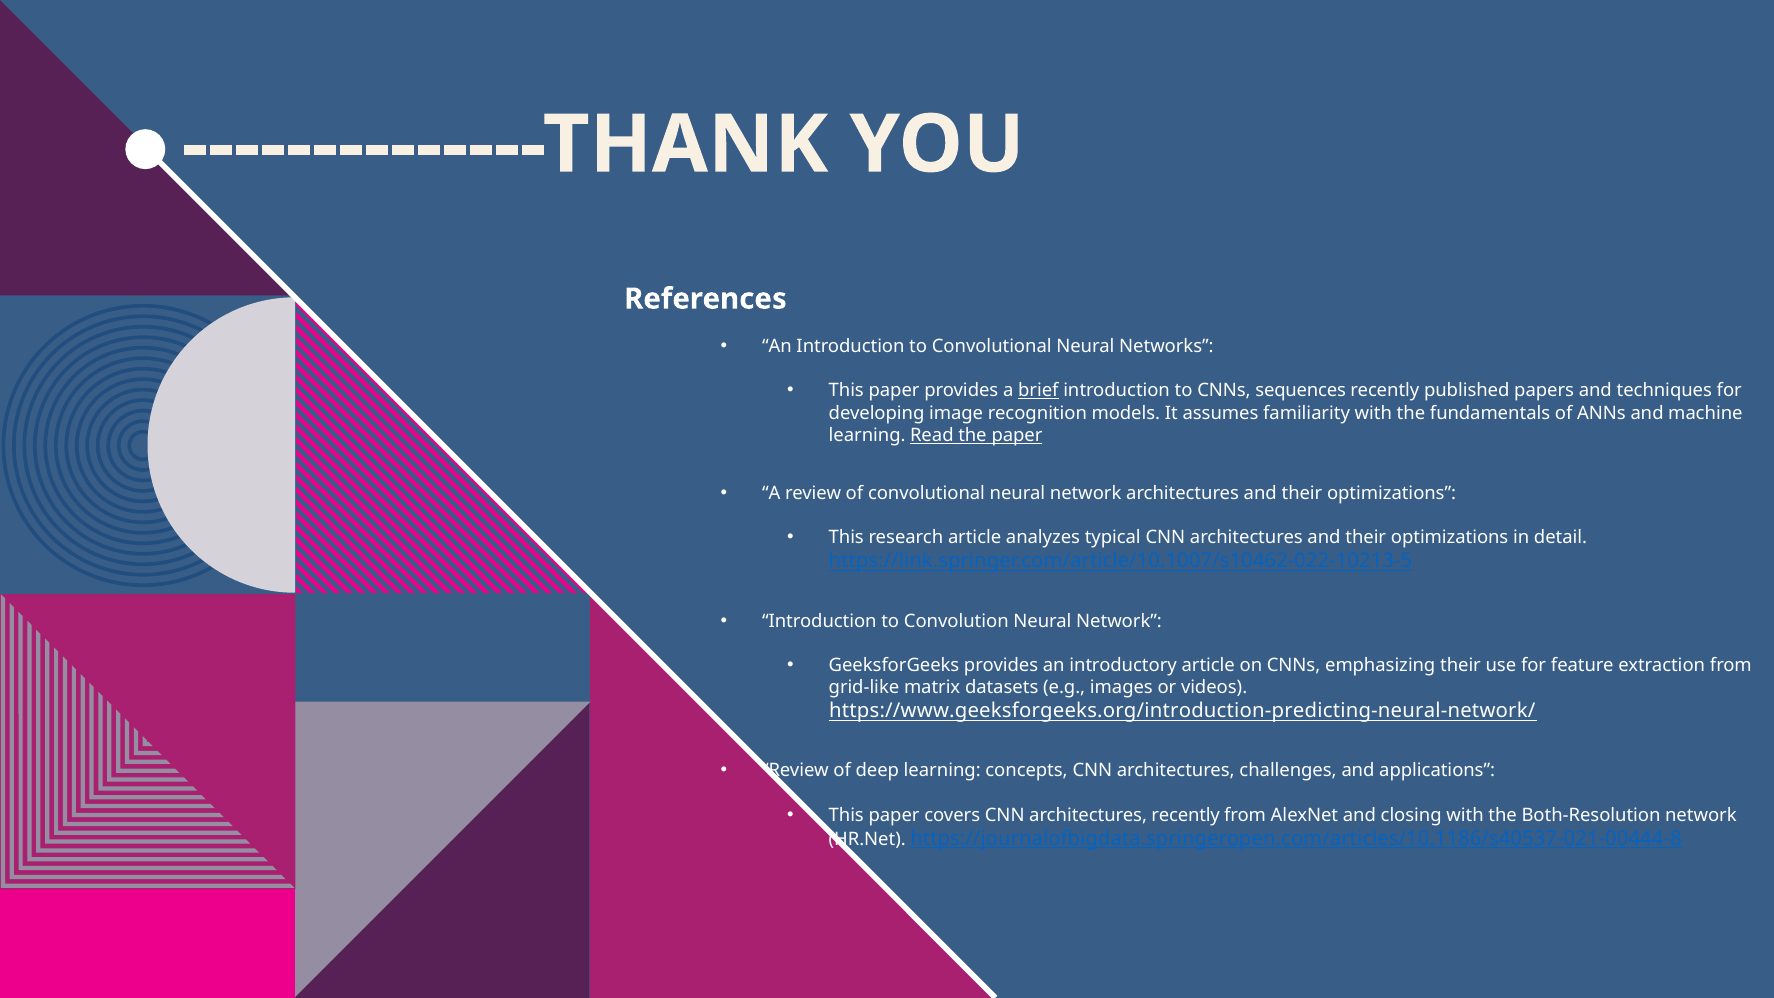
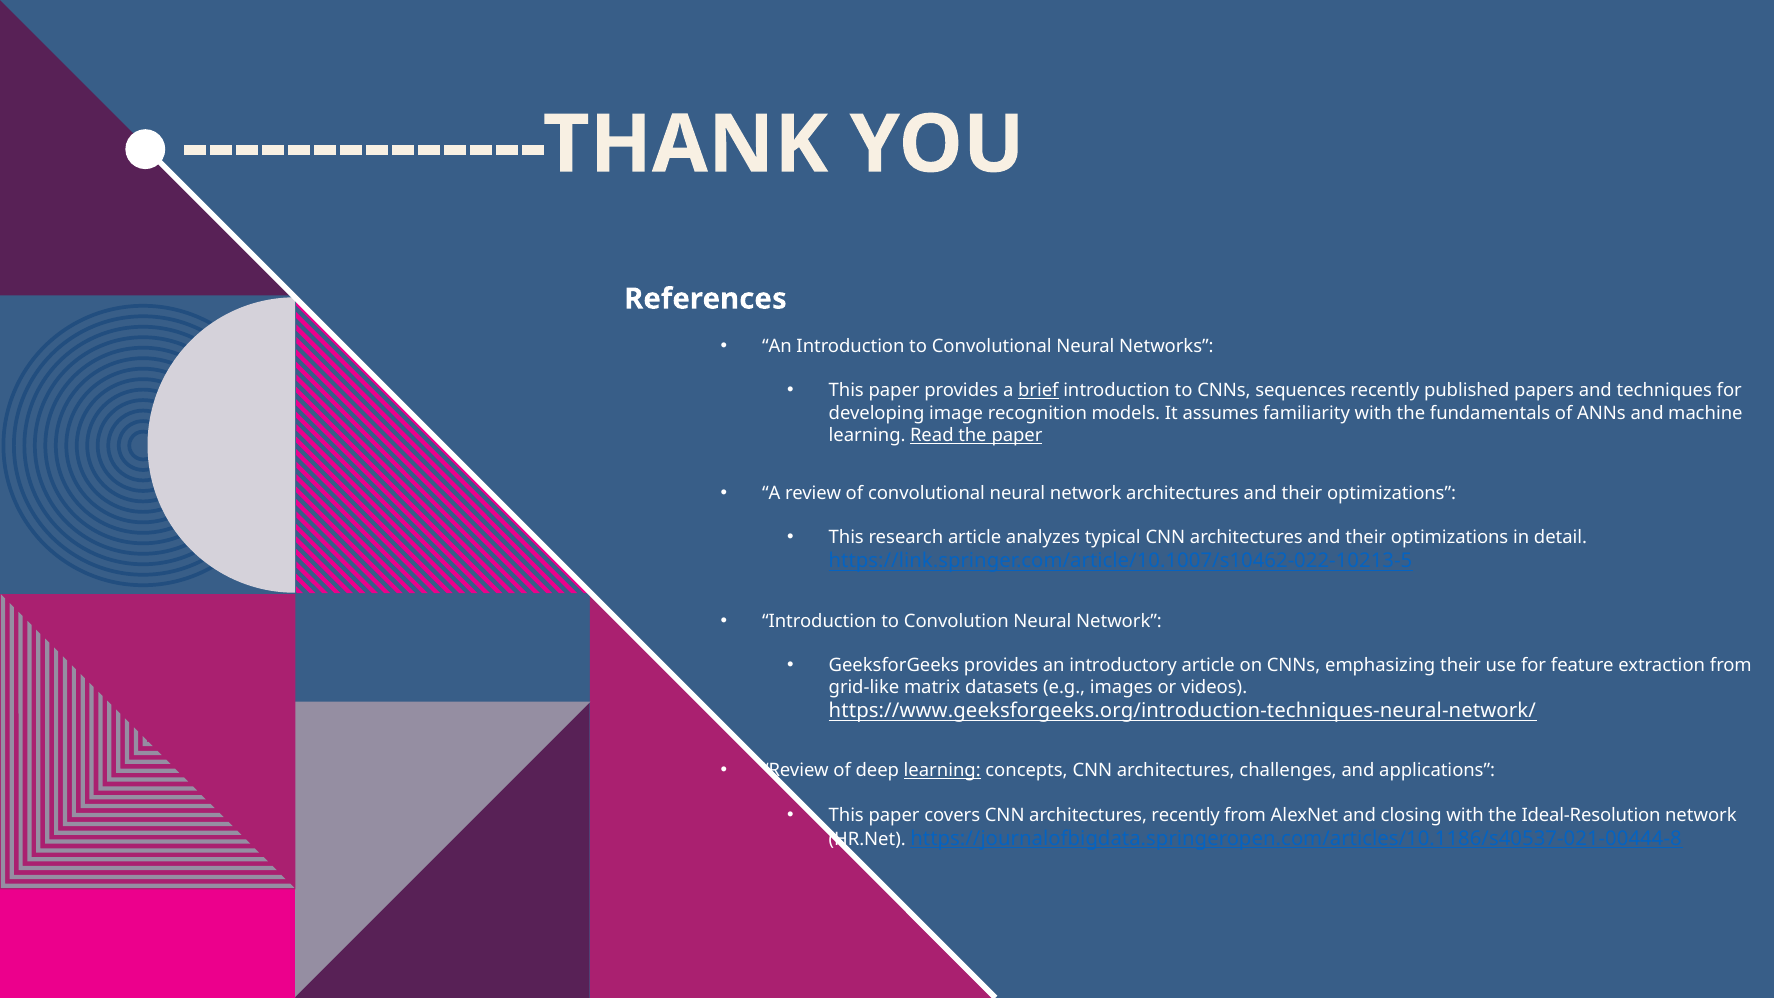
https://www.geeksforgeeks.org/introduction-predicting-neural-network/: https://www.geeksforgeeks.org/introduction-predicting-neural-network/ -> https://www.geeksforgeeks.org/introduction-techniques-neural-network/ (1182, 711)
learning underline: none -> present (942, 771)
Both-Resolution: Both-Resolution -> Ideal-Resolution (1591, 815)
